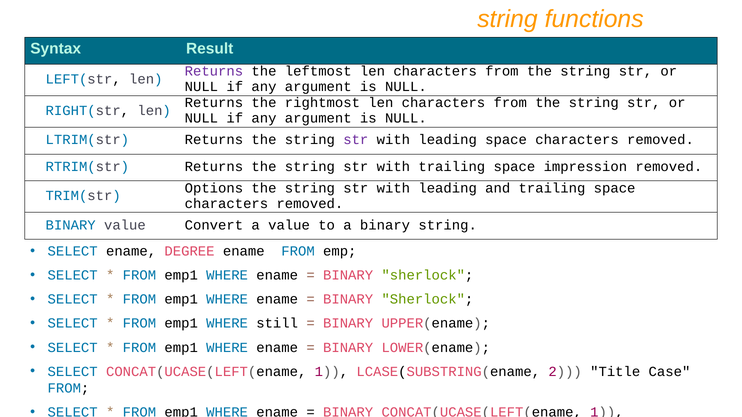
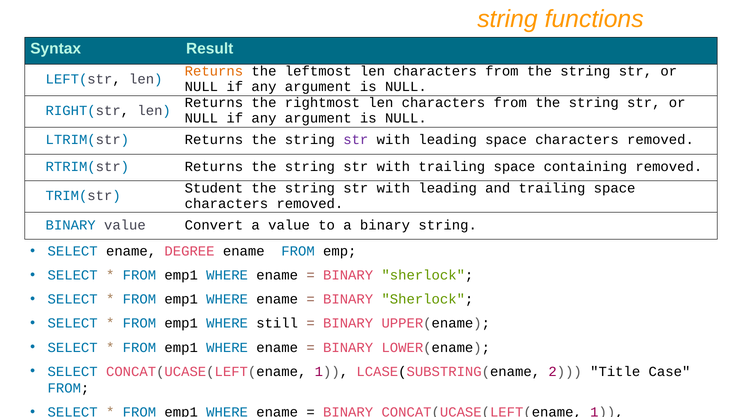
Returns colour: purple -> orange (214, 71)
impression: impression -> containing (585, 167)
Options: Options -> Student (214, 188)
